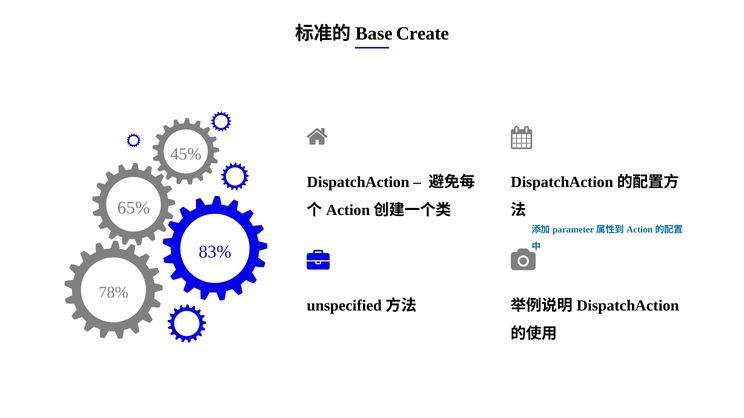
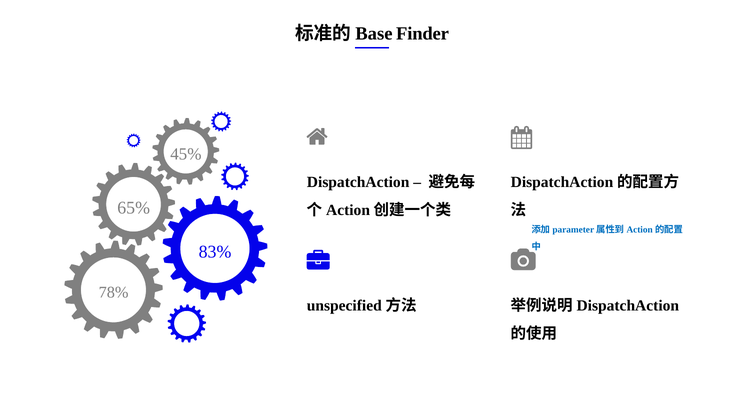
Create: Create -> Finder (423, 34)
